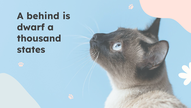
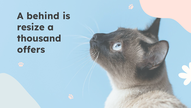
dwarf: dwarf -> resize (31, 27)
states: states -> offers (31, 49)
